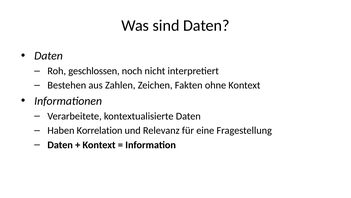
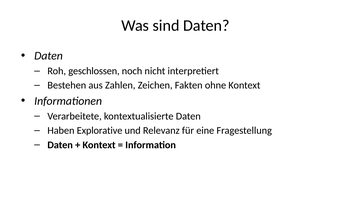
Korrelation: Korrelation -> Explorative (100, 130)
